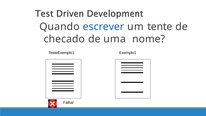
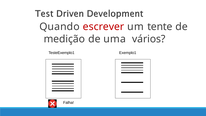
escrever colour: blue -> red (104, 27)
checado: checado -> medição (64, 39)
nome: nome -> vários (149, 39)
